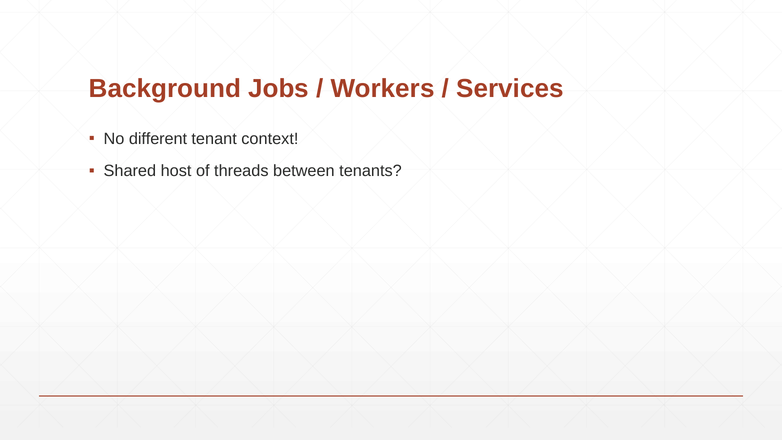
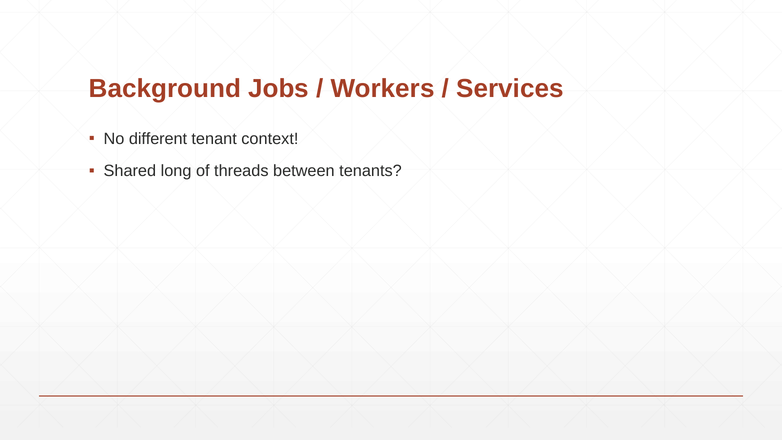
host: host -> long (176, 171)
